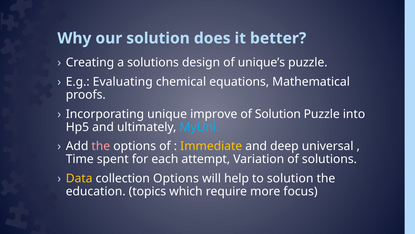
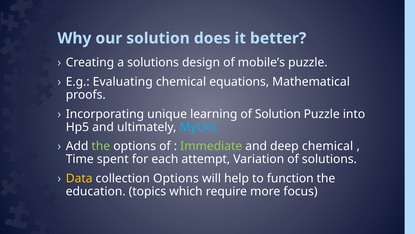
unique’s: unique’s -> mobile’s (261, 62)
improve: improve -> learning (214, 114)
the colour: pink -> light green (101, 146)
Immediate colour: yellow -> light green (211, 146)
deep universal: universal -> chemical (328, 146)
to solution: solution -> function (290, 178)
